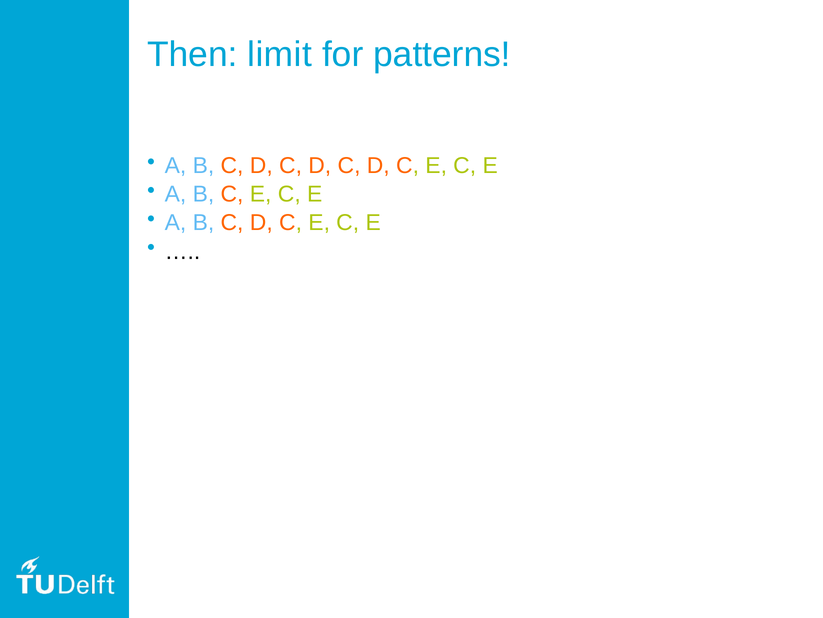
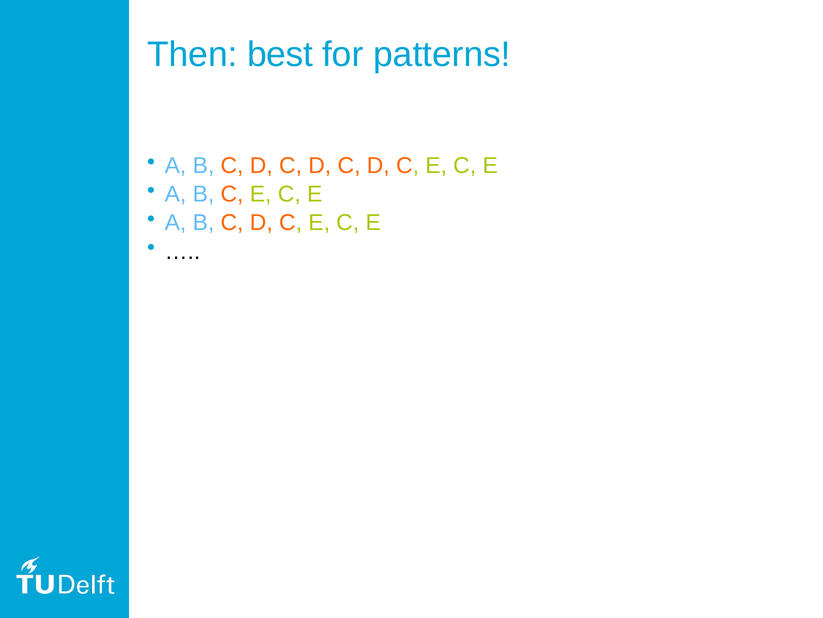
limit: limit -> best (280, 54)
